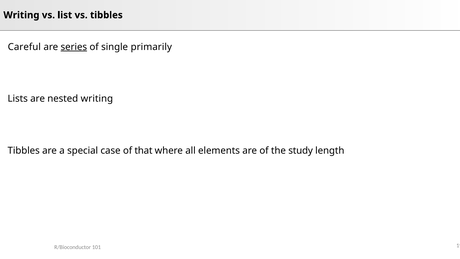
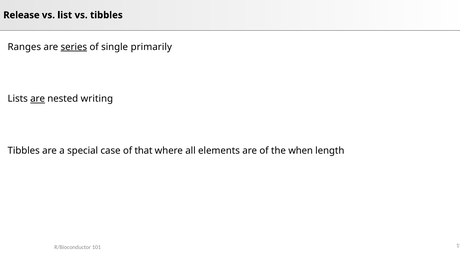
Writing: Writing -> Release (21, 15)
Careful: Careful -> Ranges (24, 47)
are underline: none -> present (38, 99)
study: study -> when (301, 150)
